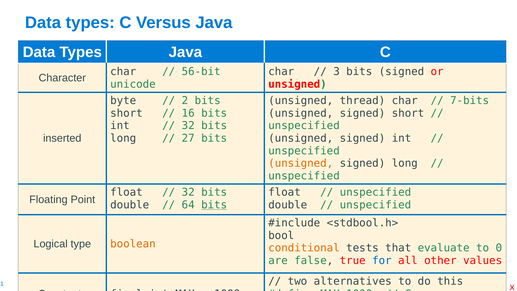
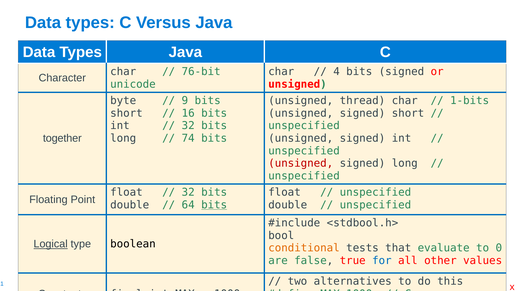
56-bit: 56-bit -> 76-bit (201, 72)
3: 3 -> 4 (336, 72)
2: 2 -> 9 (185, 101)
7-bits: 7-bits -> 1-bits (470, 101)
inserted: inserted -> together (62, 138)
27: 27 -> 74 (188, 138)
unsigned colour: orange -> red (301, 163)
Logical underline: none -> present (51, 244)
boolean colour: orange -> black (133, 244)
